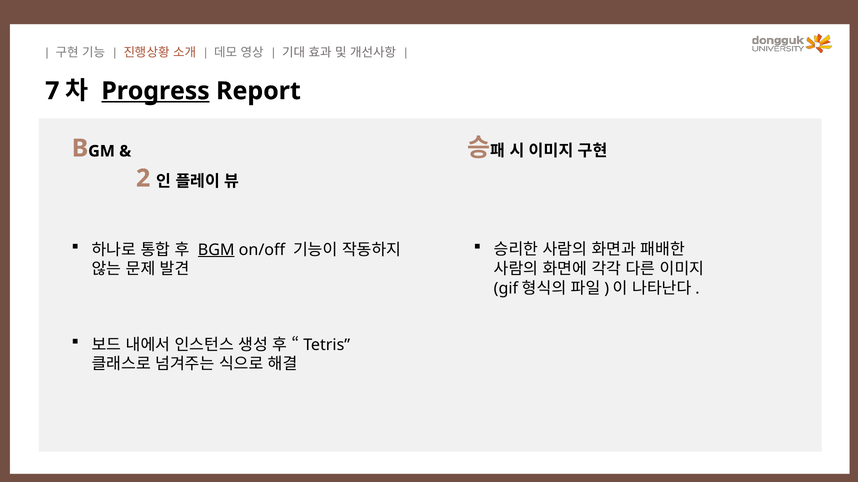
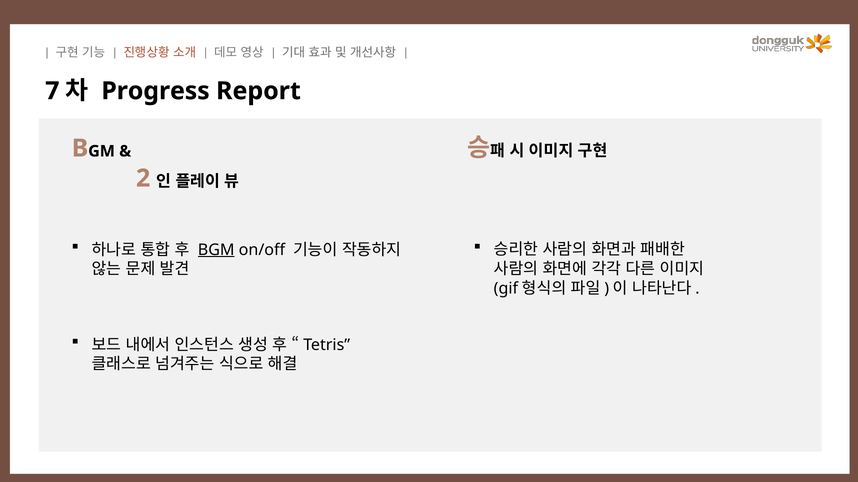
Progress underline: present -> none (156, 91)
